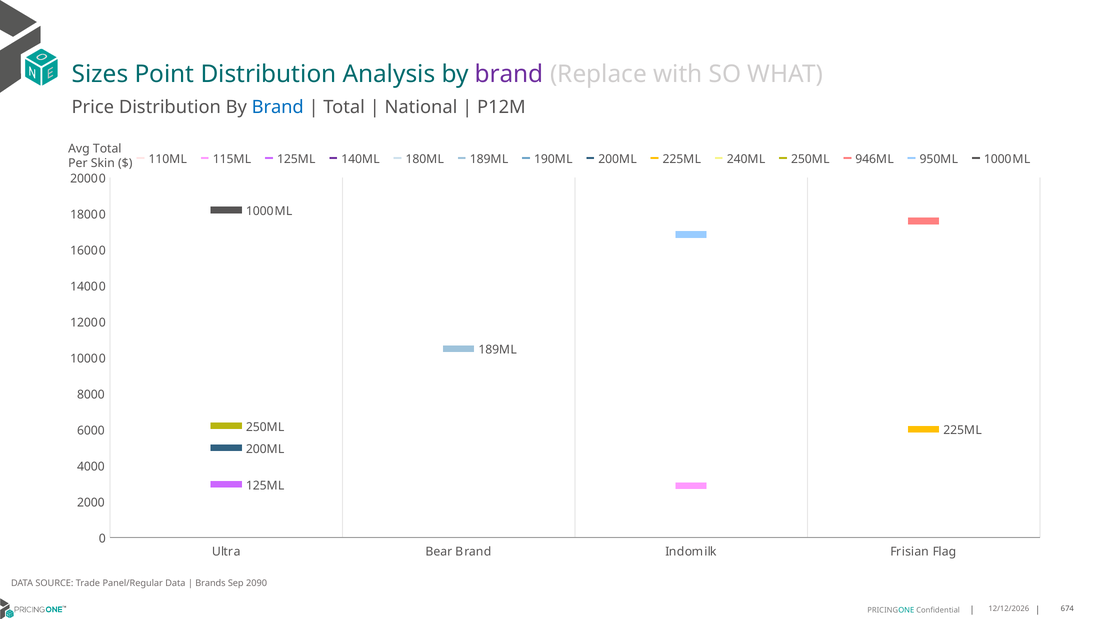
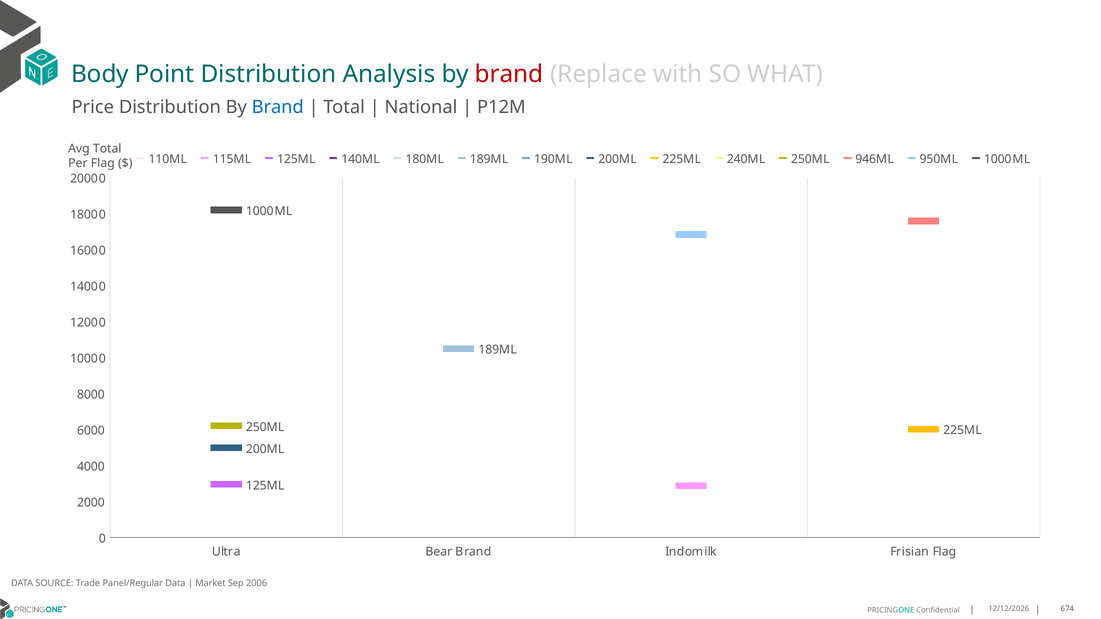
Sizes: Sizes -> Body (100, 74)
brand colour: purple -> red (509, 74)
Per Skin: Skin -> Flag (103, 163)
Brands: Brands -> Market (210, 583)
2090: 2090 -> 2006 (257, 583)
